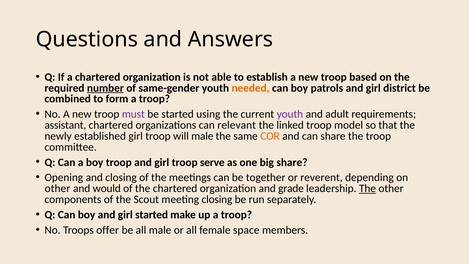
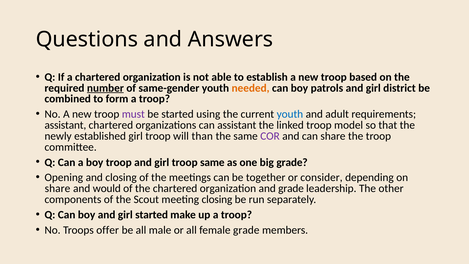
youth colour: purple -> blue (290, 114)
can relevant: relevant -> assistant (237, 125)
will male: male -> than (202, 136)
COR colour: orange -> purple (270, 136)
troop serve: serve -> same (212, 162)
big share: share -> grade (292, 162)
reverent: reverent -> consider (321, 177)
other: other -> share (57, 188)
The underline: present -> none (367, 188)
female space: space -> grade (246, 230)
